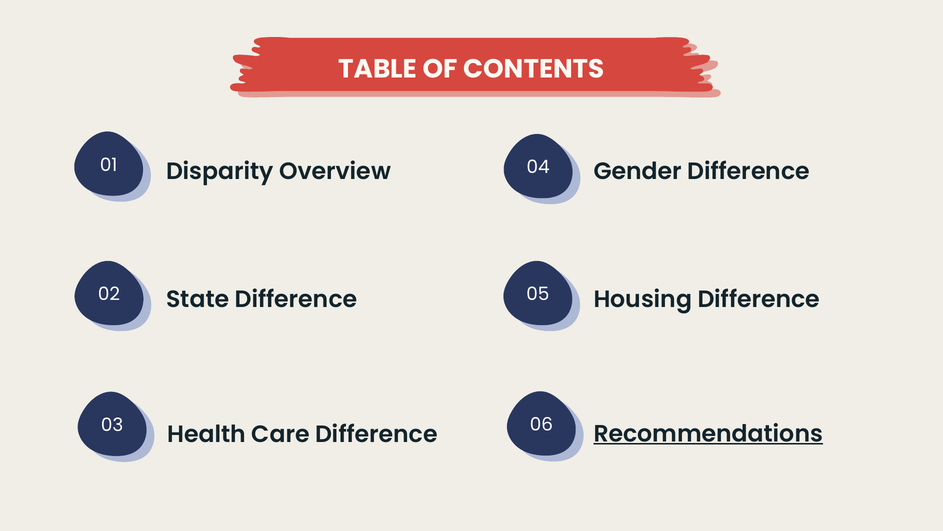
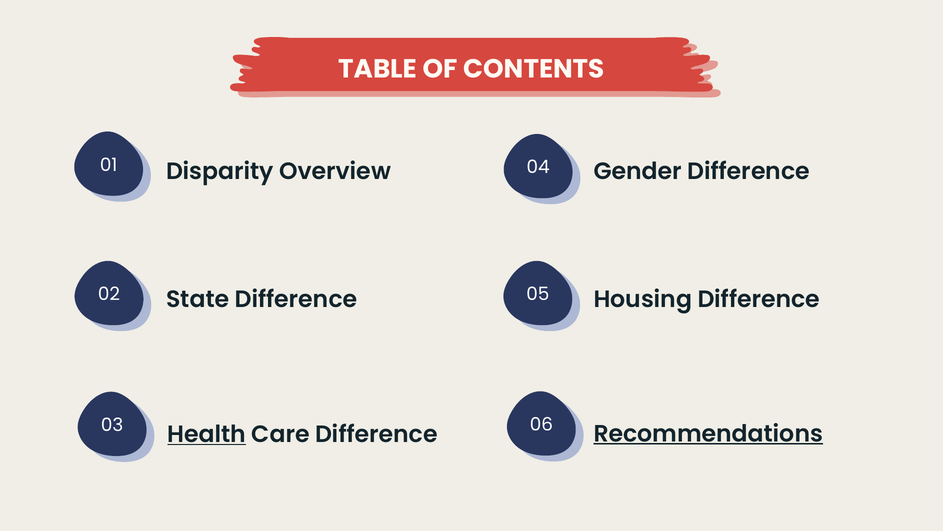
Health underline: none -> present (207, 434)
